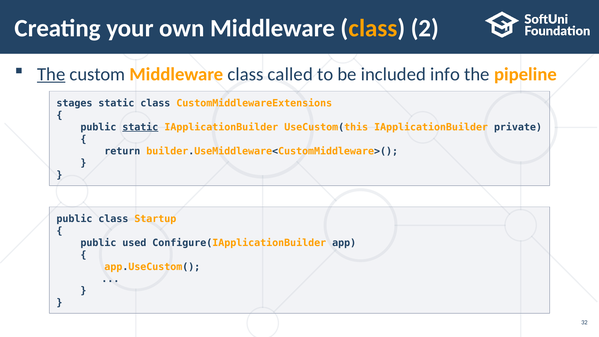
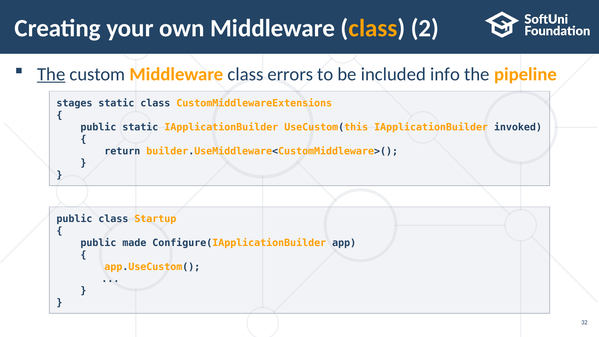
called: called -> errors (290, 74)
static underline: present -> none (140, 127)
private: private -> invoked (518, 127)
used: used -> made (134, 243)
